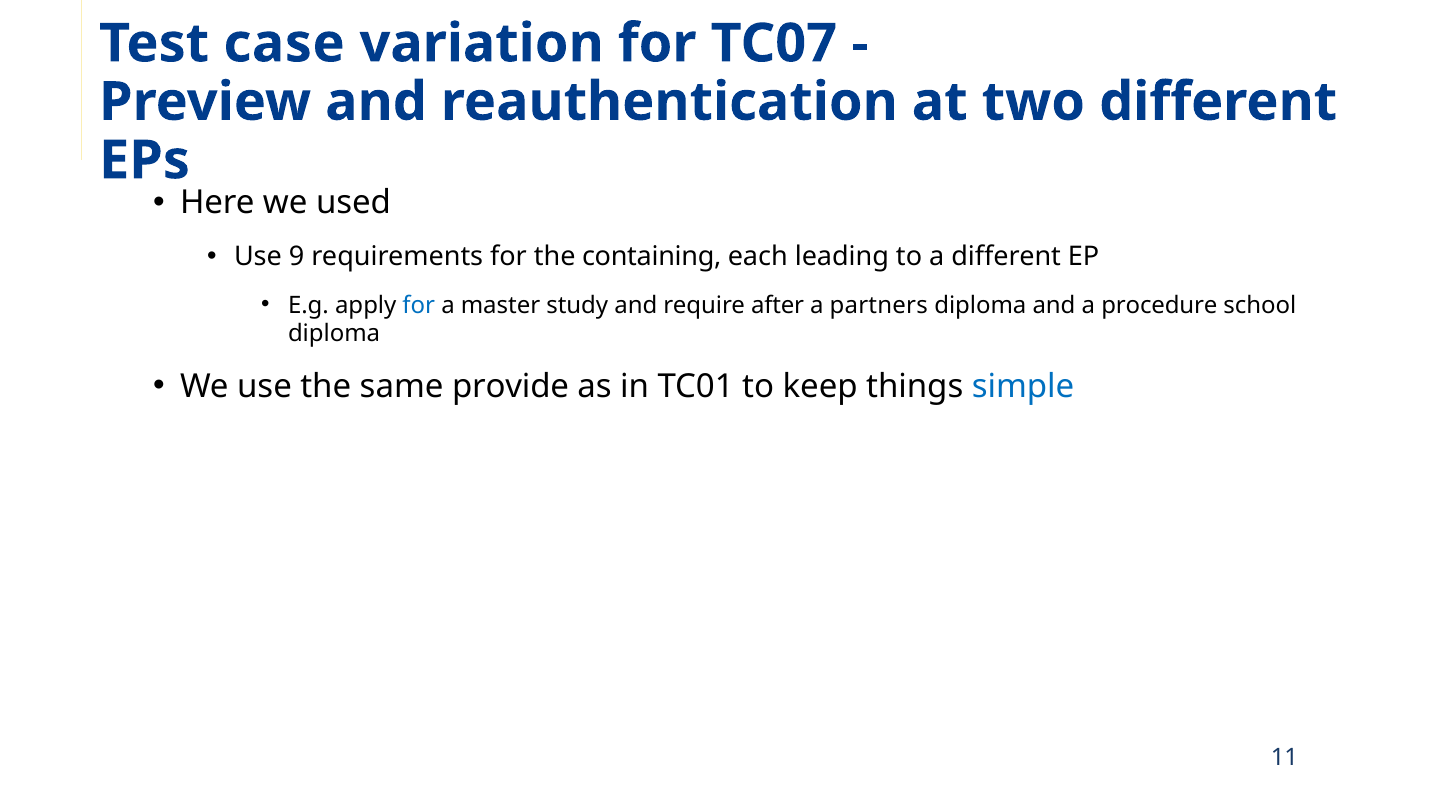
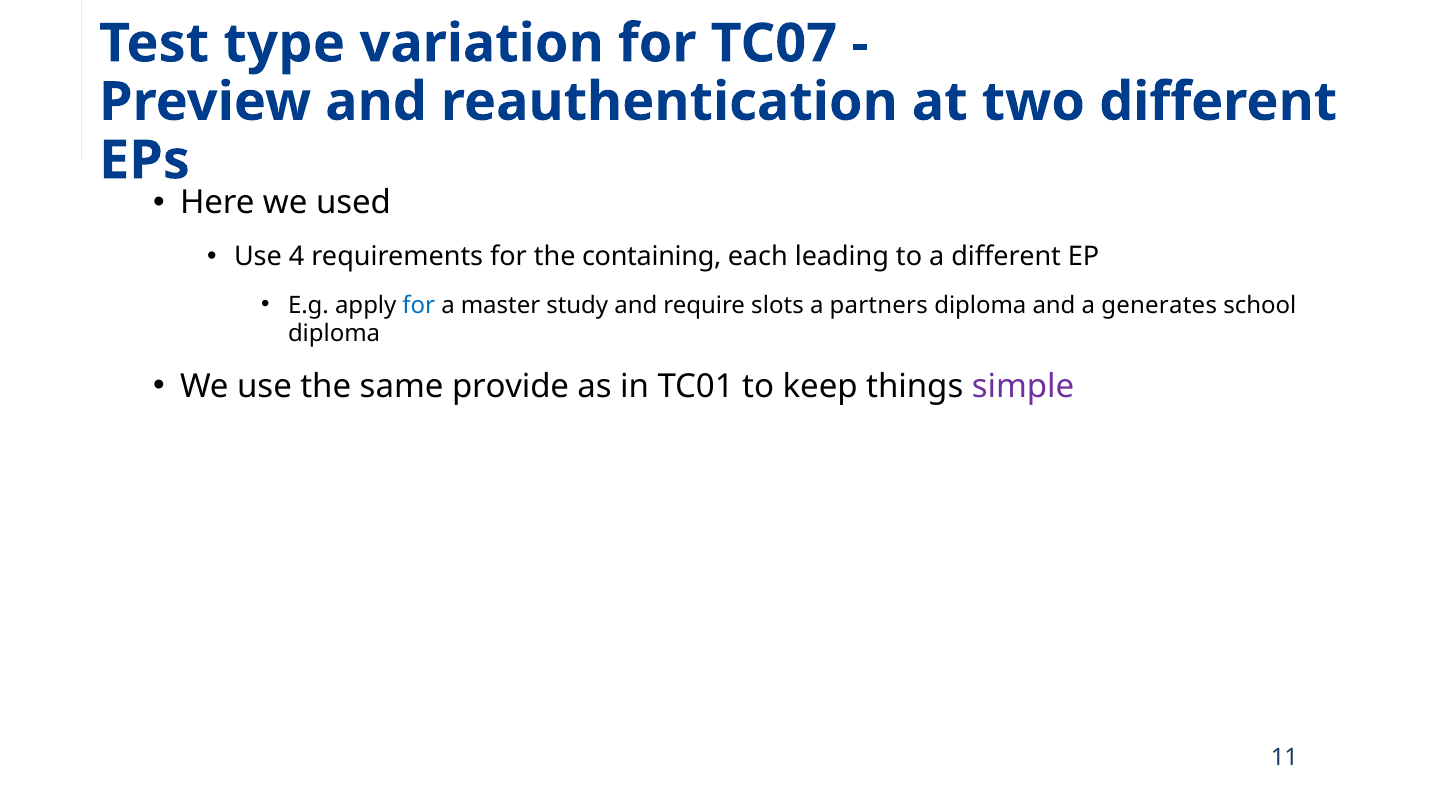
case: case -> type (284, 44)
9: 9 -> 4 (297, 257)
after: after -> slots (778, 305)
procedure: procedure -> generates (1159, 305)
simple colour: blue -> purple (1023, 387)
